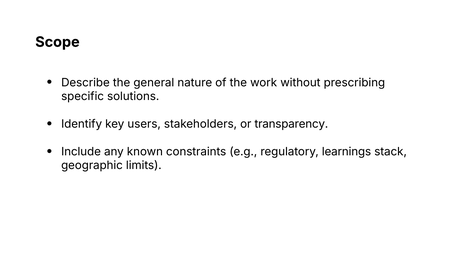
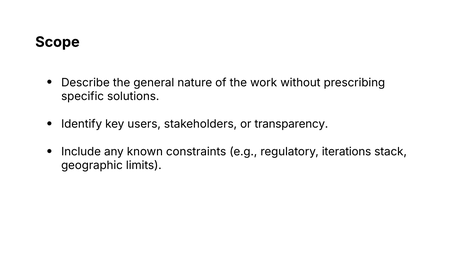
learnings: learnings -> iterations (347, 152)
